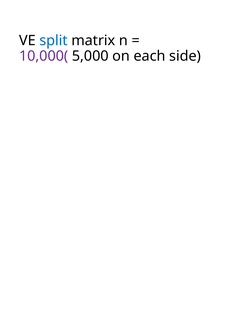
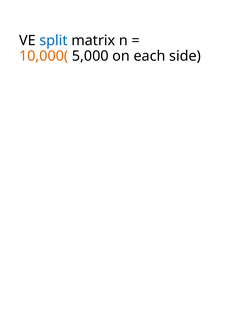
10,000( colour: purple -> orange (44, 56)
